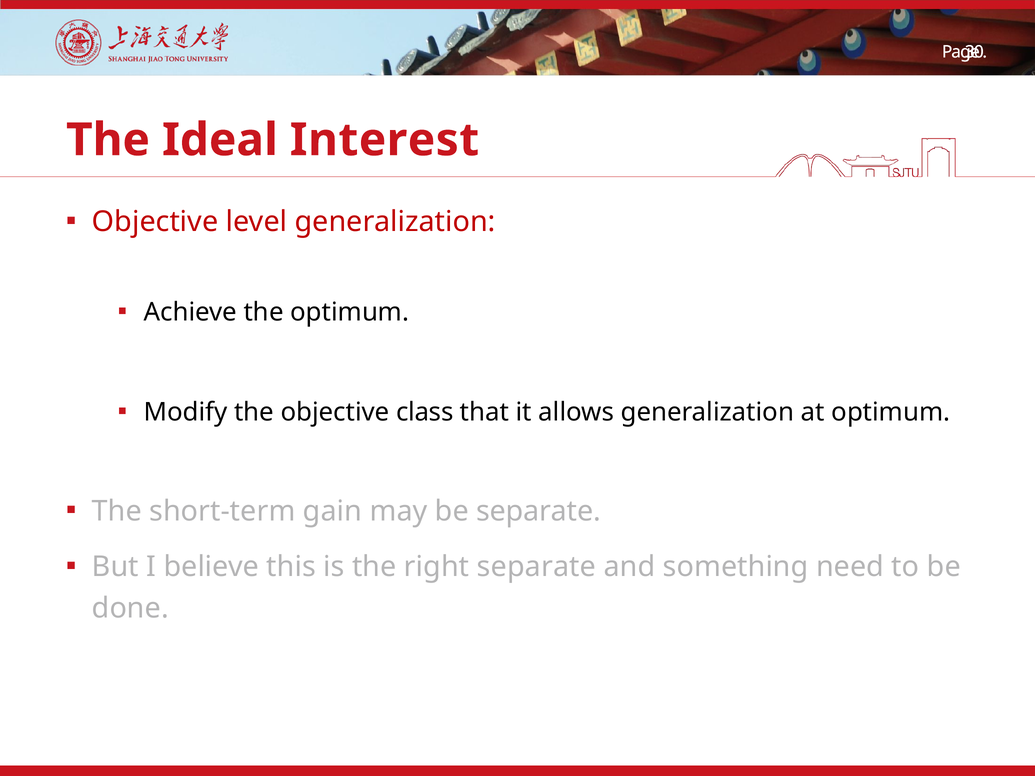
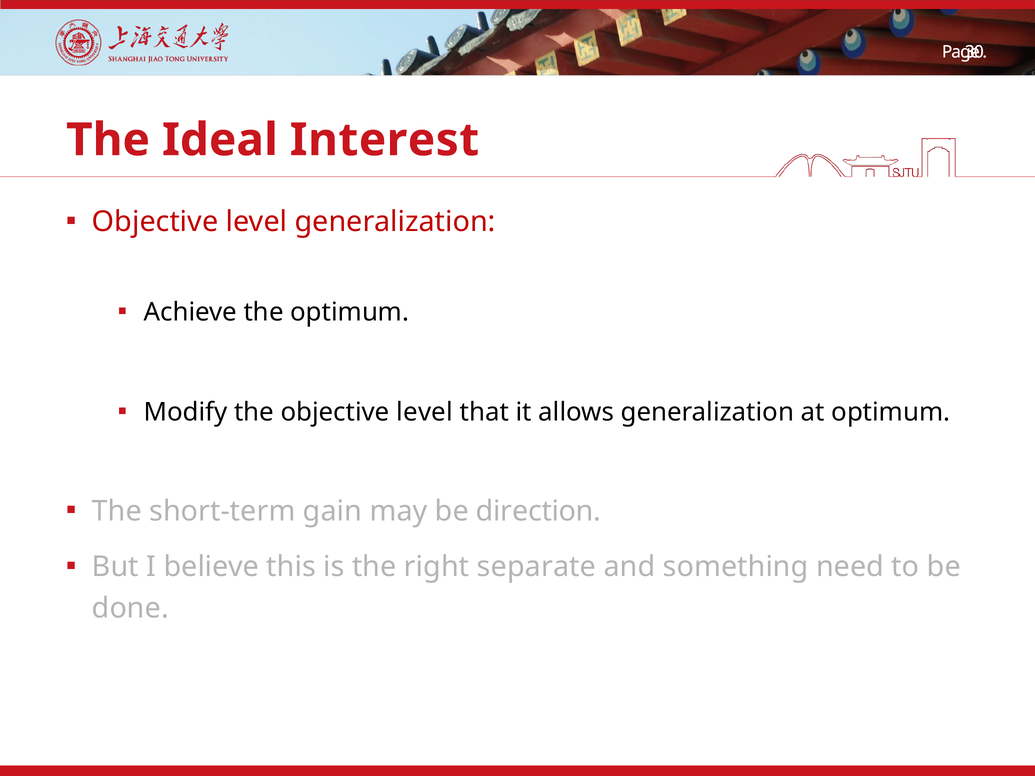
the objective class: class -> level (425, 413)
be separate: separate -> direction (539, 511)
